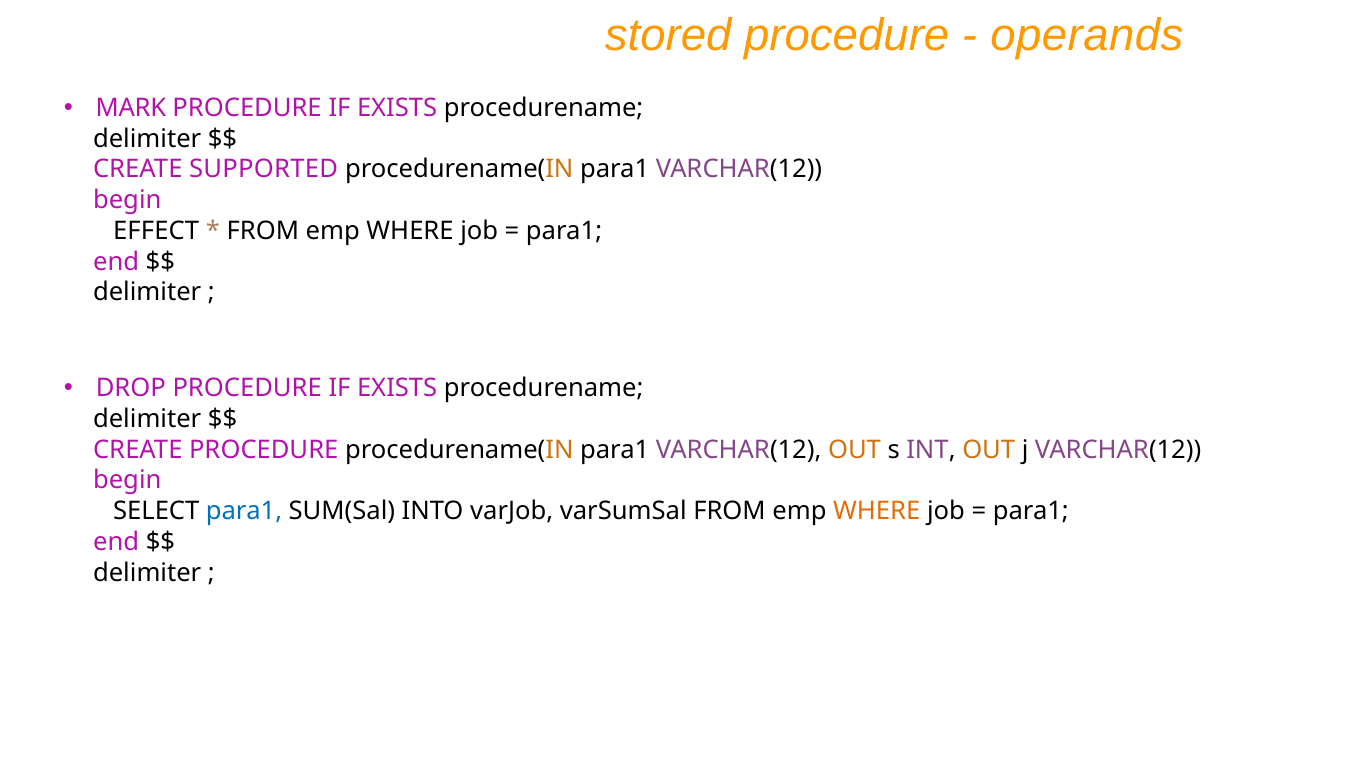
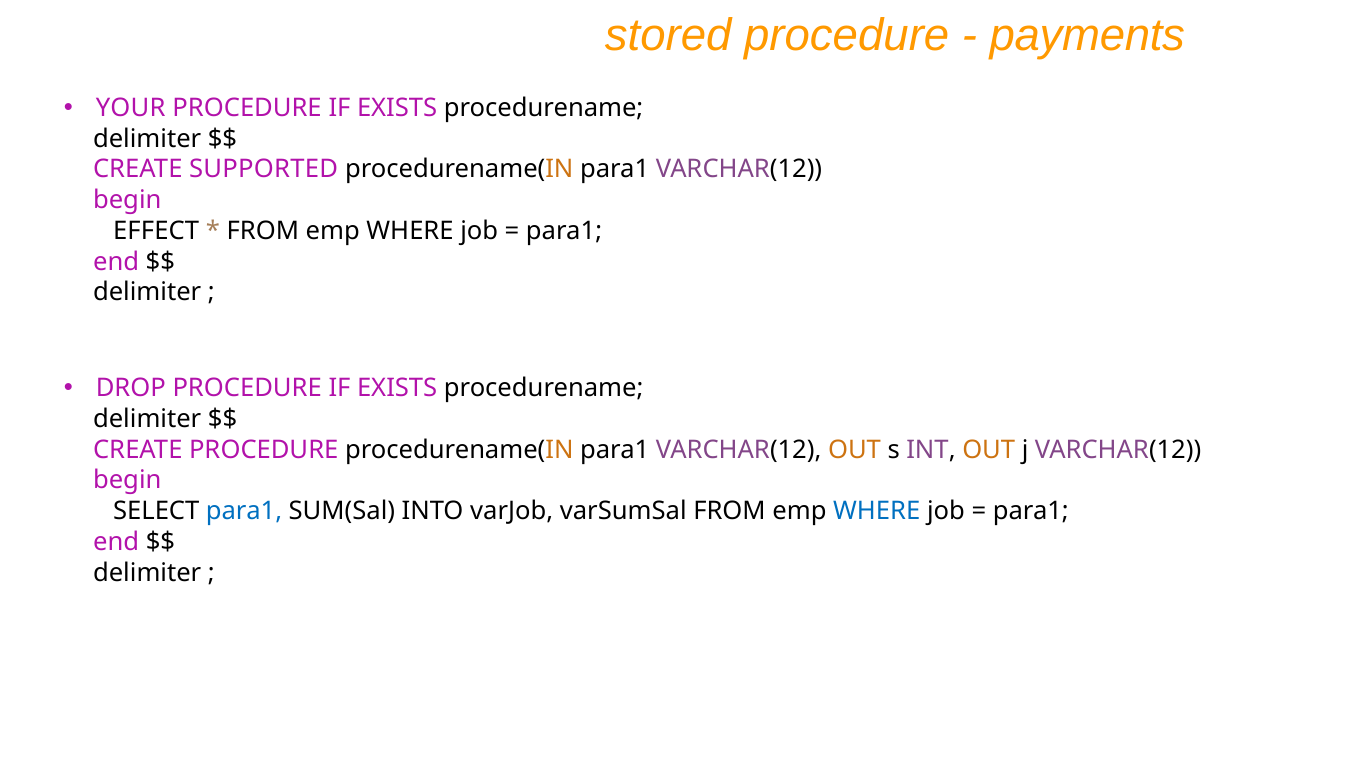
operands: operands -> payments (1087, 36)
MARK: MARK -> YOUR (131, 108)
WHERE colour: orange -> blue (877, 511)
